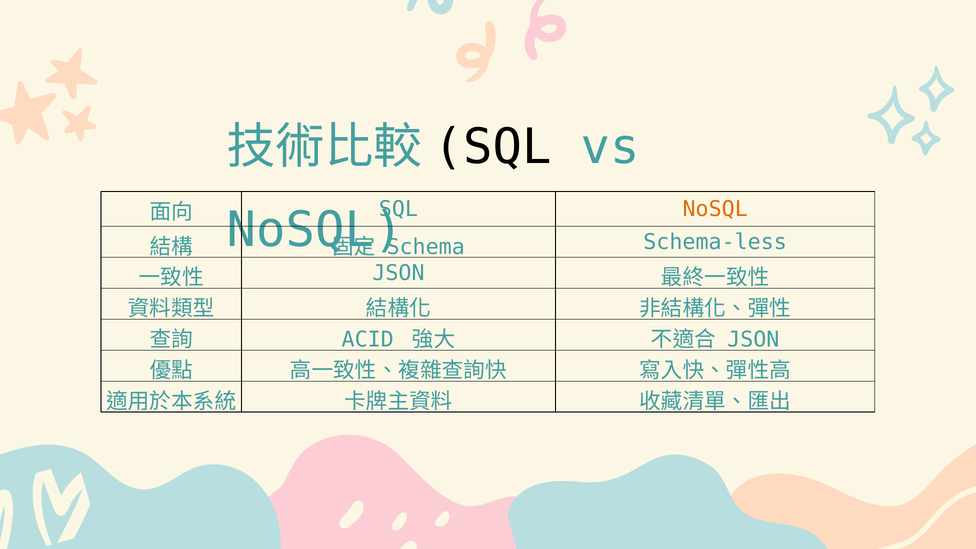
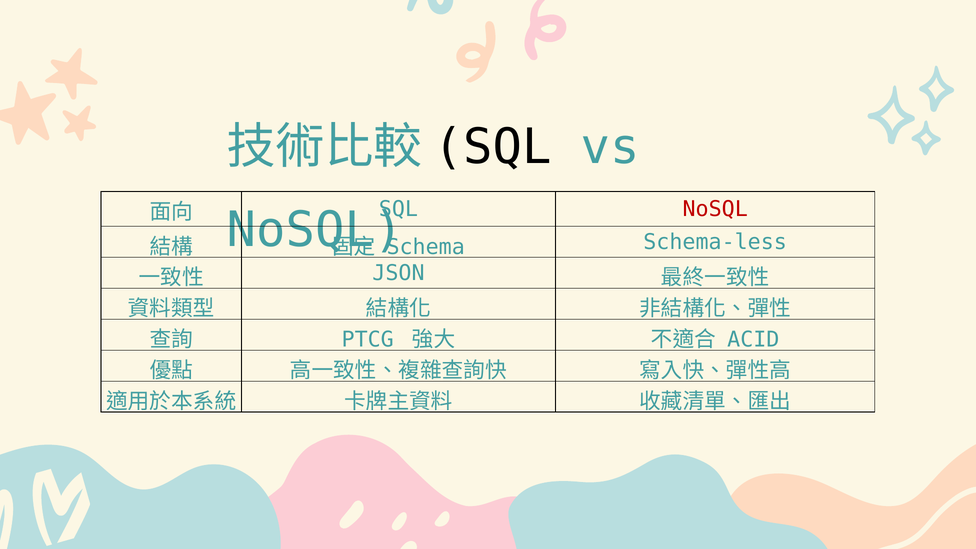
NoSQL colour: orange -> red (715, 209)
ACID: ACID -> PTCG (368, 340)
JSON: JSON -> ACID (753, 340)
